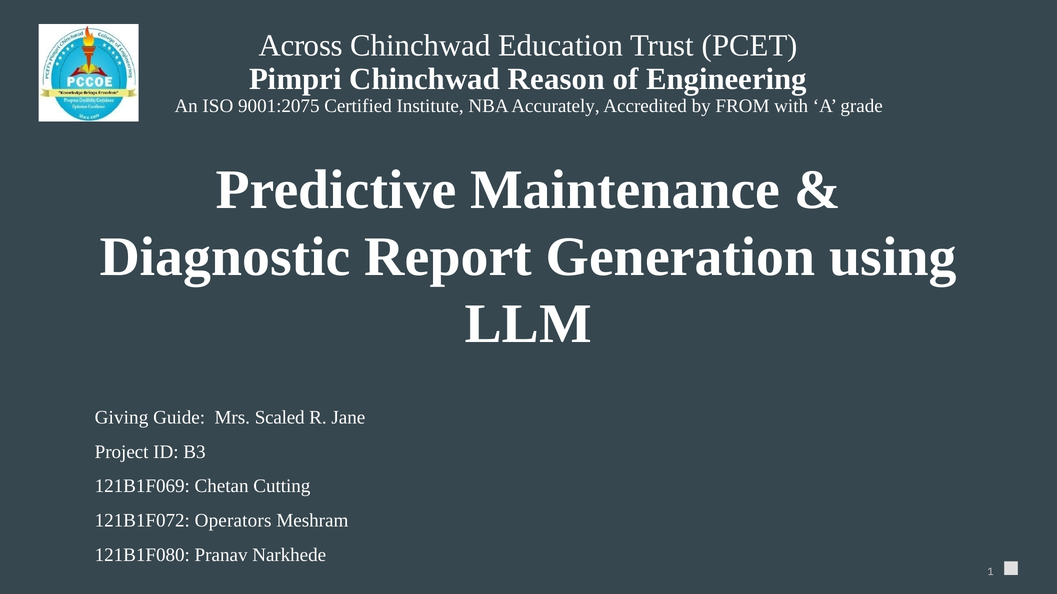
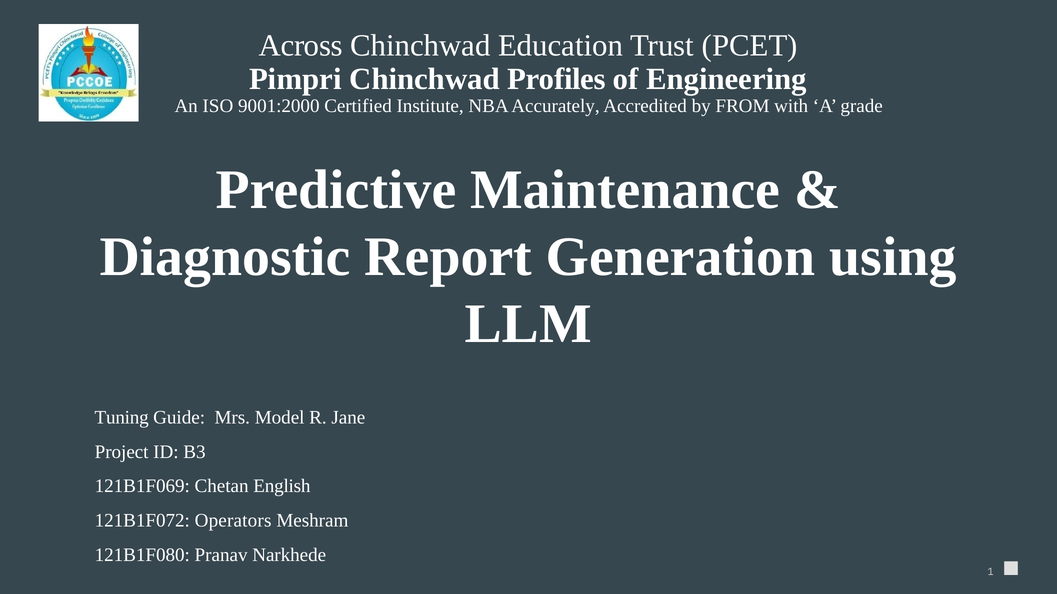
Reason: Reason -> Profiles (556, 79)
9001:2075: 9001:2075 -> 9001:2000 (279, 106)
Giving: Giving -> Tuning (122, 418)
Scaled: Scaled -> Model (280, 418)
Cutting: Cutting -> English (282, 487)
